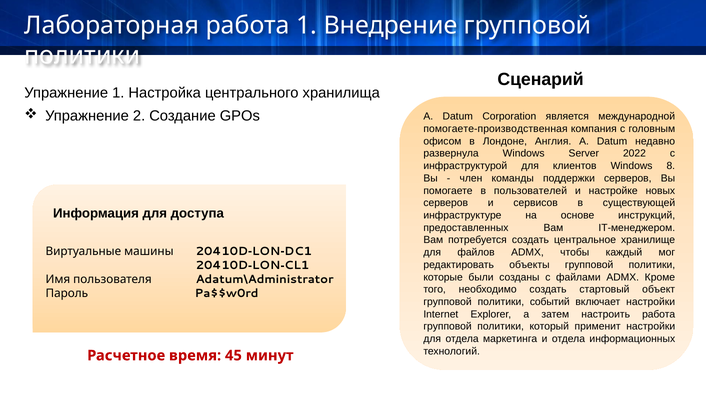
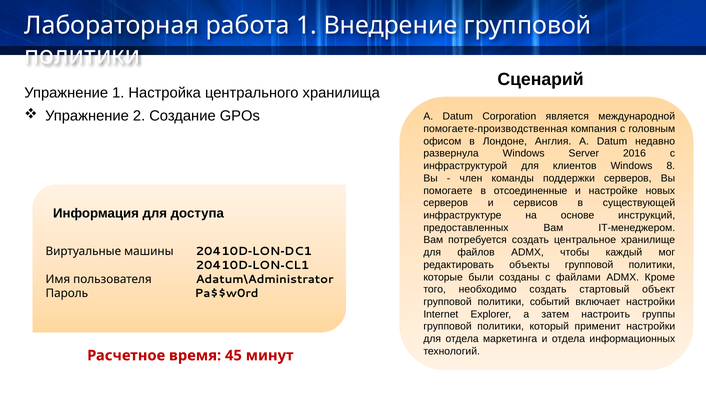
2022: 2022 -> 2016 (634, 154)
пользователей: пользователей -> отсоединенные (531, 191)
настроить работа: работа -> группы (659, 314)
